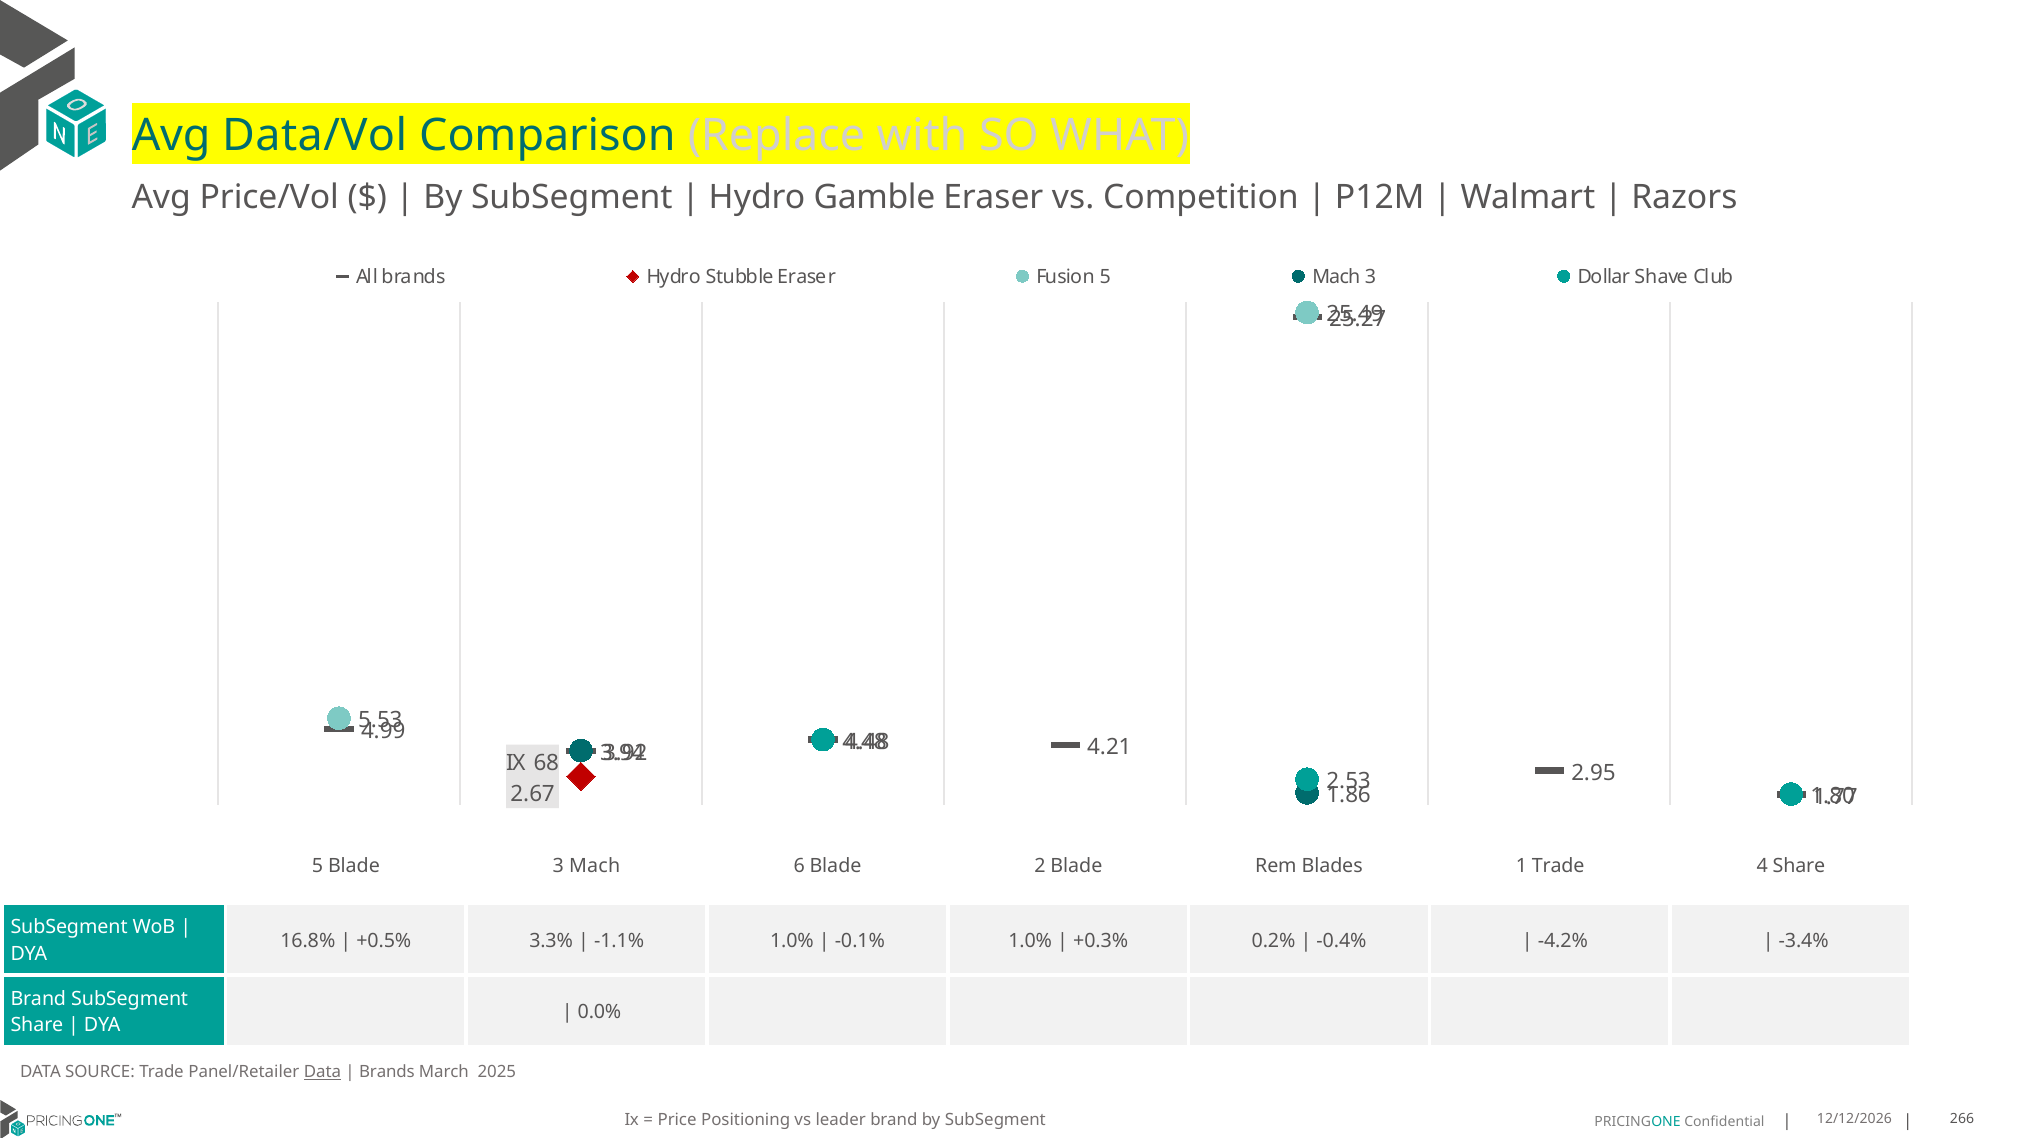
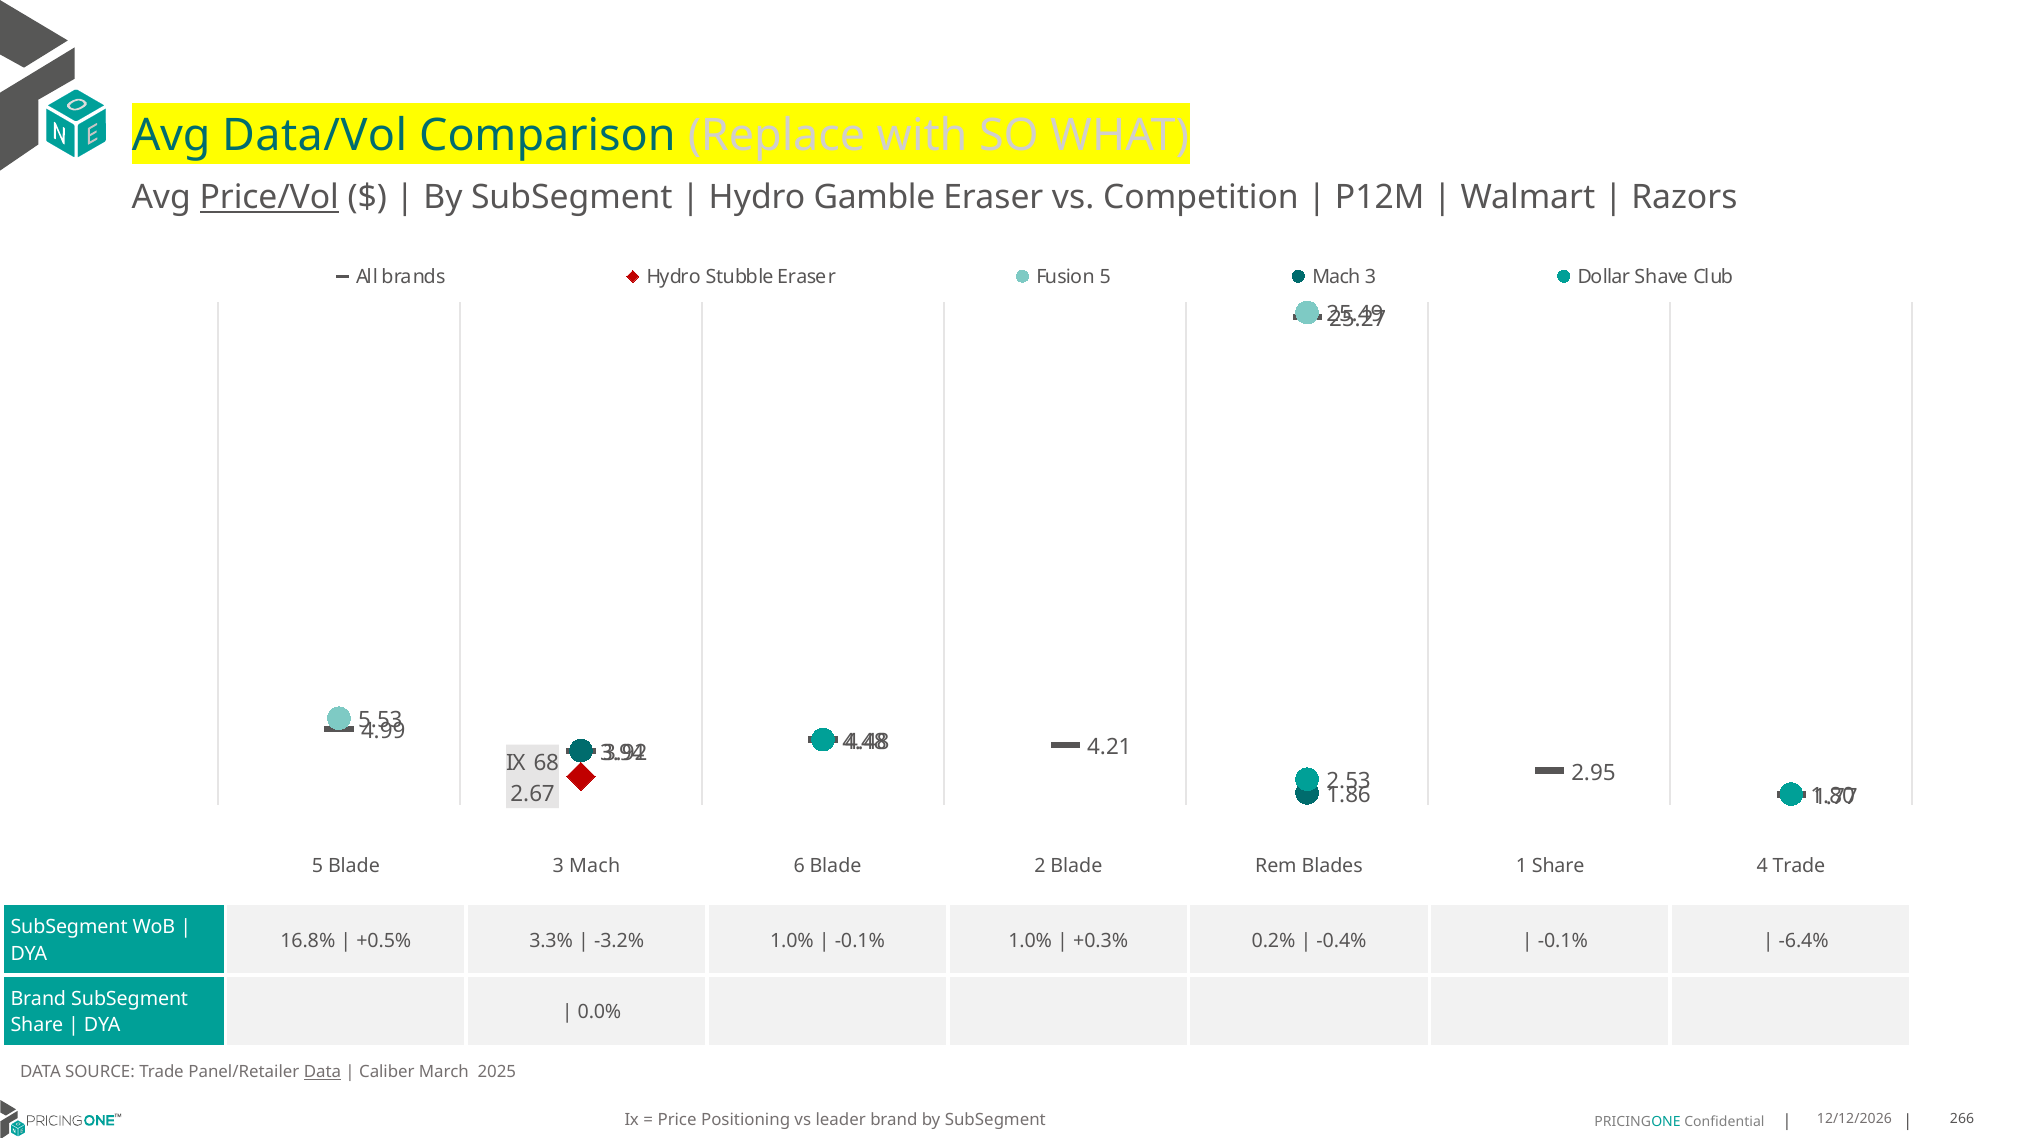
Price/Vol underline: none -> present (269, 197)
1 Trade: Trade -> Share (1558, 866)
4 Share: Share -> Trade (1799, 866)
-1.1%: -1.1% -> -3.2% (619, 941)
-4.2%: -4.2% -> -0.1% (1563, 941)
-3.4%: -3.4% -> -6.4% (1804, 941)
Brands: Brands -> Caliber (387, 1072)
